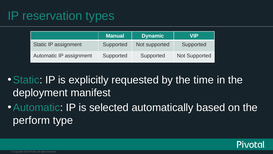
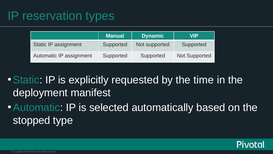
perform: perform -> stopped (32, 120)
